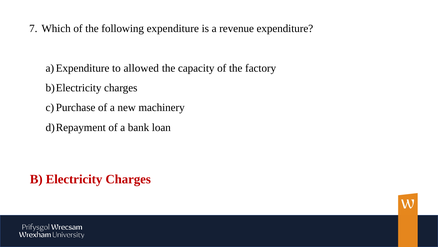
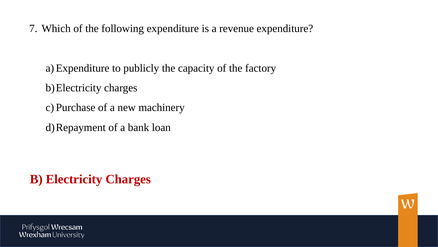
allowed: allowed -> publicly (141, 68)
